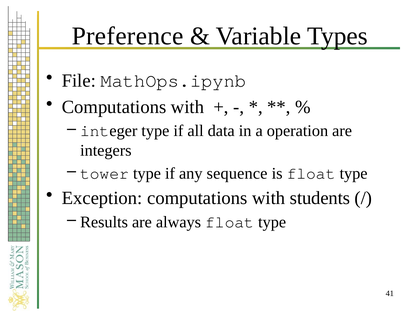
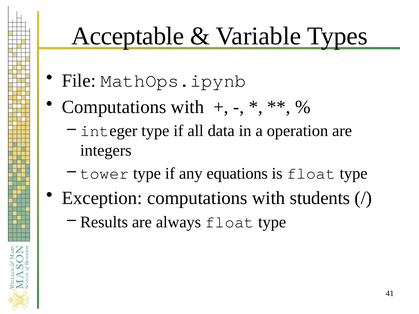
Preference: Preference -> Acceptable (128, 36)
sequence: sequence -> equations (237, 173)
